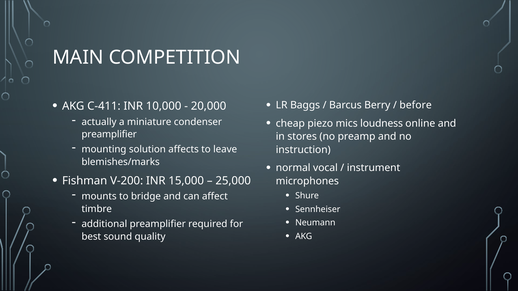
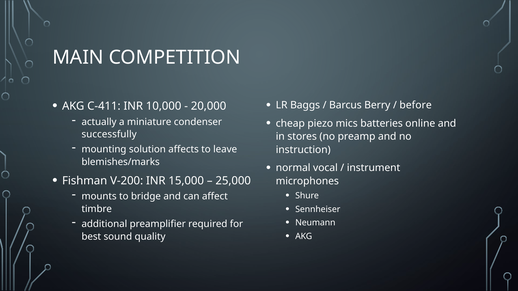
loudness: loudness -> batteries (382, 123)
preamplifier: preamplifier -> successfully (109, 135)
